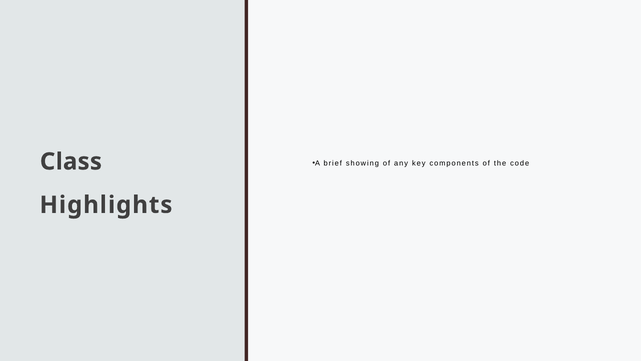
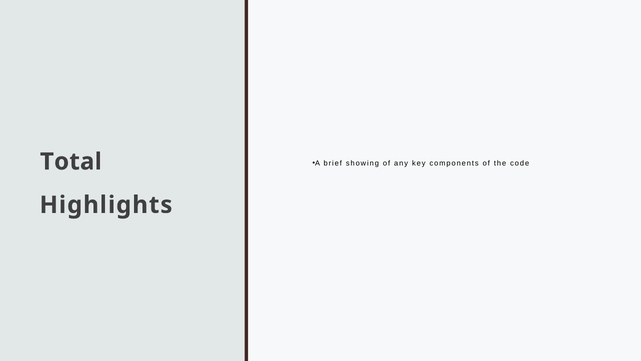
Class: Class -> Total (71, 161)
